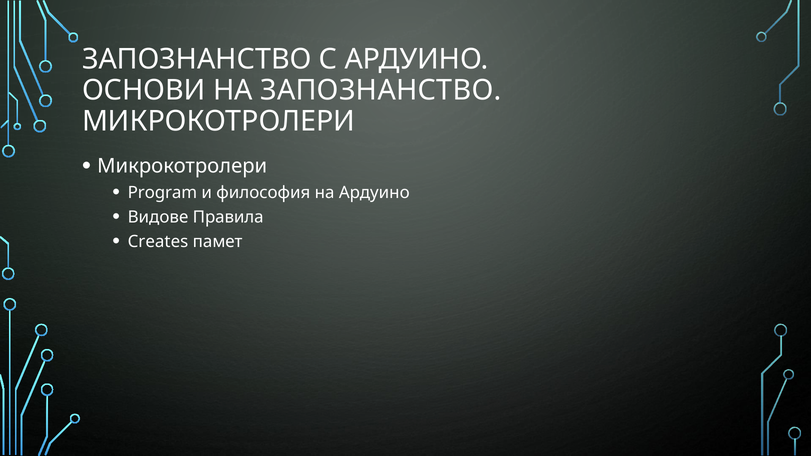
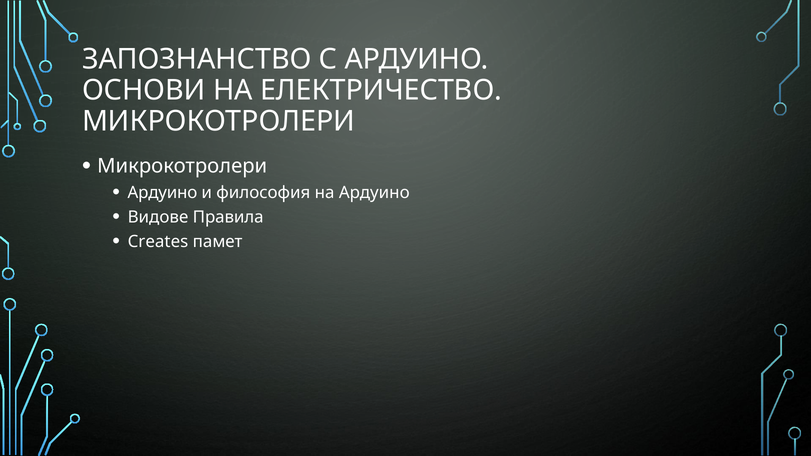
НА ЗАПОЗНАНСТВО: ЗАПОЗНАНСТВО -> ЕЛЕКТРИЧЕСТВО (381, 91)
Program: Program -> Ардуино (162, 193)
